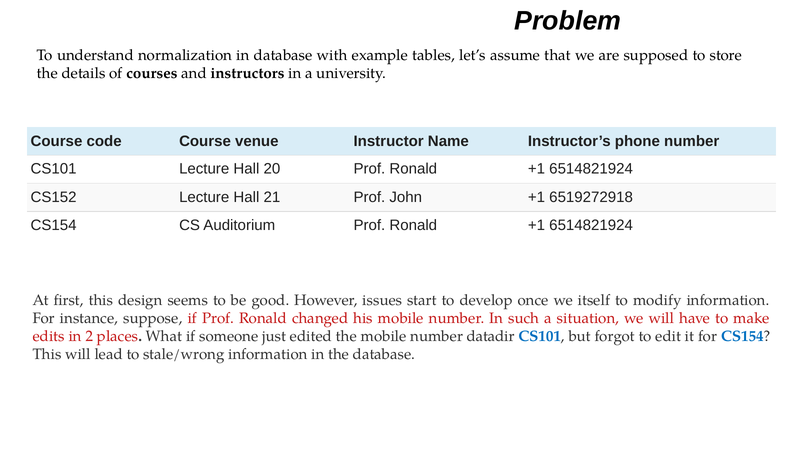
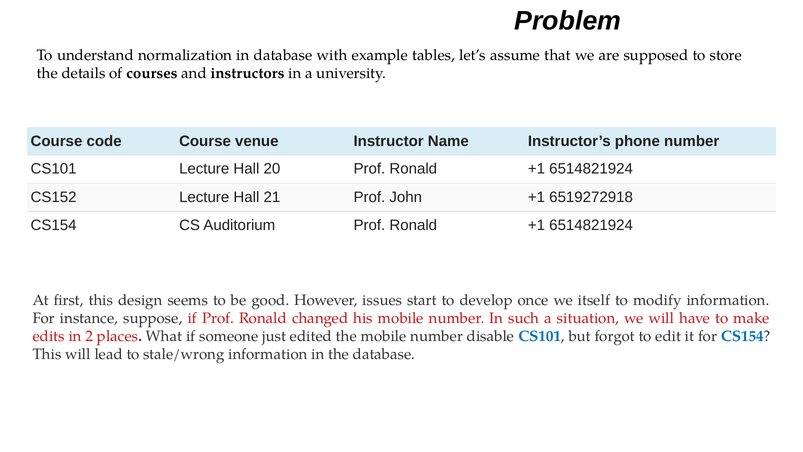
datadir: datadir -> disable (491, 336)
